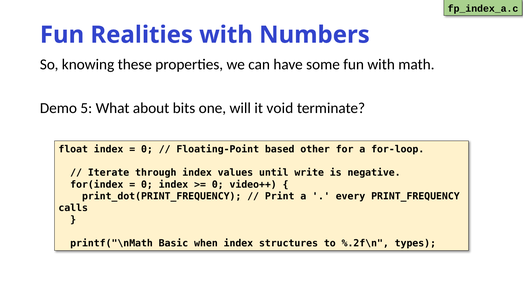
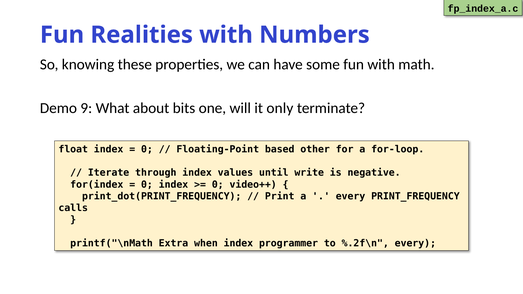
5: 5 -> 9 (86, 108)
void: void -> only (280, 108)
Basic: Basic -> Extra (173, 243)
structures: structures -> programmer (289, 243)
%.2f\n types: types -> every (415, 243)
